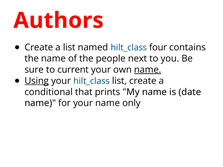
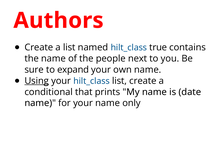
four: four -> true (158, 47)
current: current -> expand (73, 70)
name underline: present -> none (148, 70)
